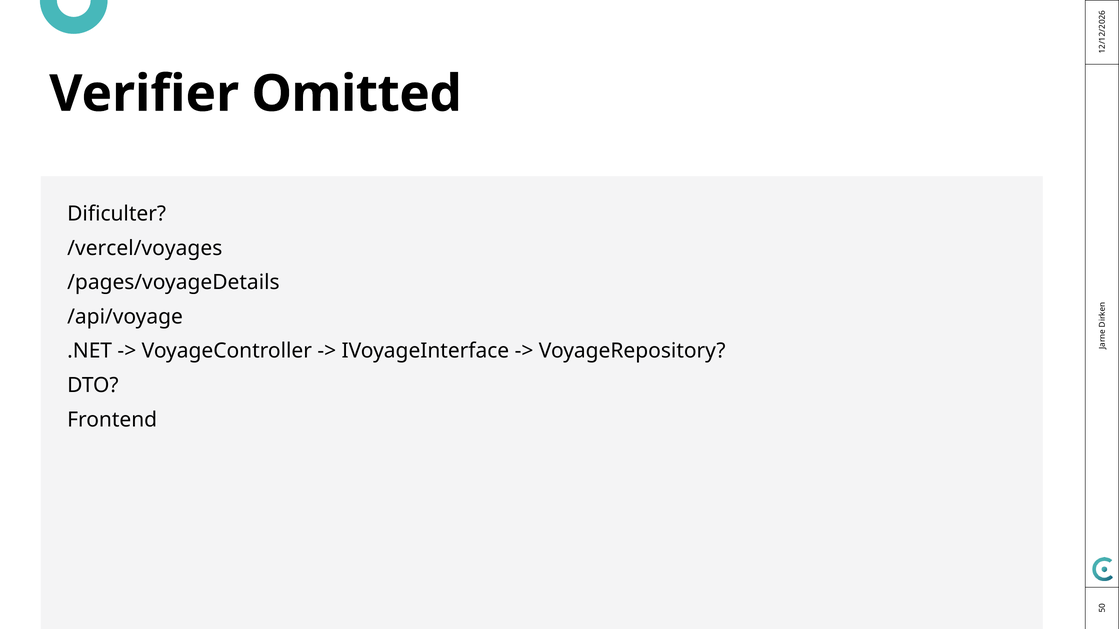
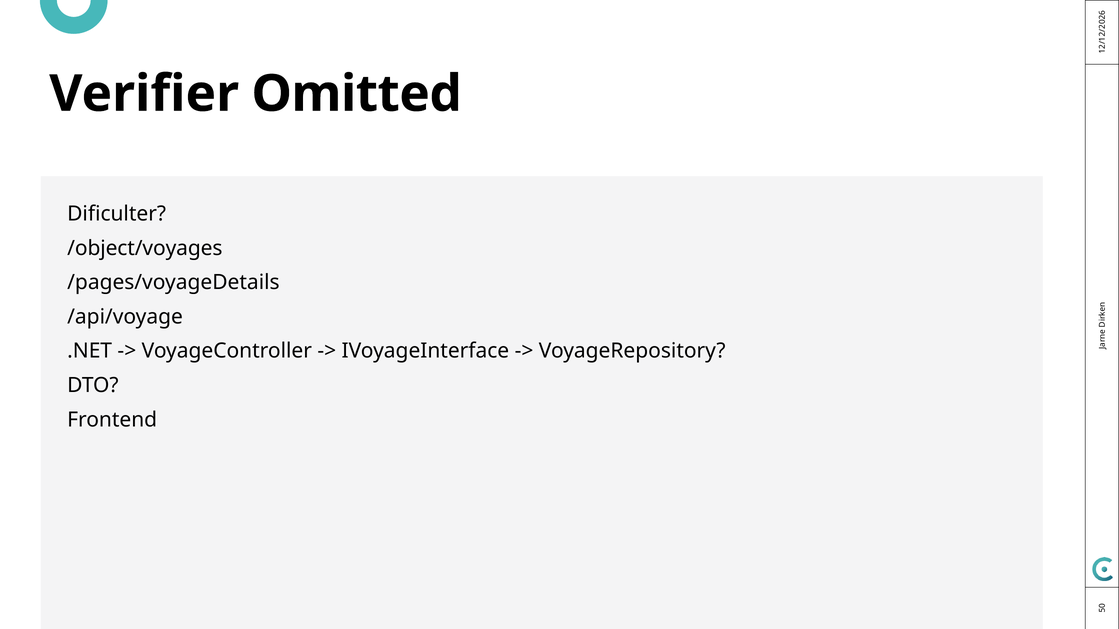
/vercel/voyages: /vercel/voyages -> /object/voyages (145, 248)
